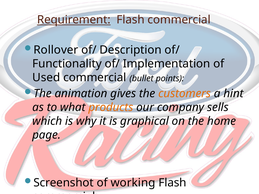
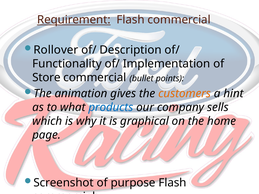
Used: Used -> Store (46, 78)
products colour: orange -> blue (111, 107)
working: working -> purpose (133, 183)
